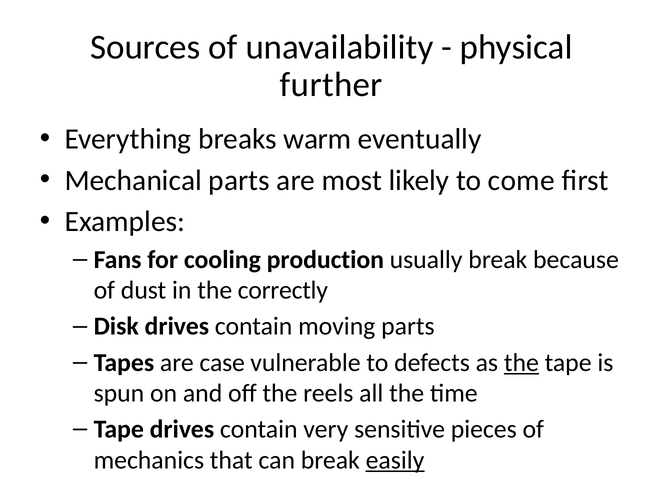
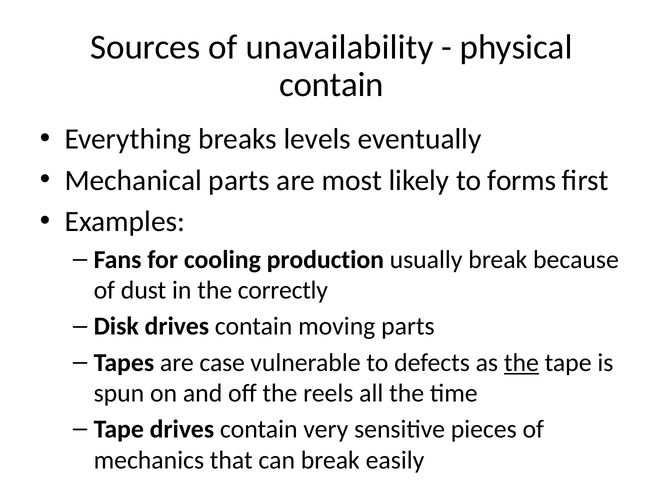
further: further -> contain (332, 85)
warm: warm -> levels (317, 139)
come: come -> forms (522, 180)
easily underline: present -> none (395, 460)
